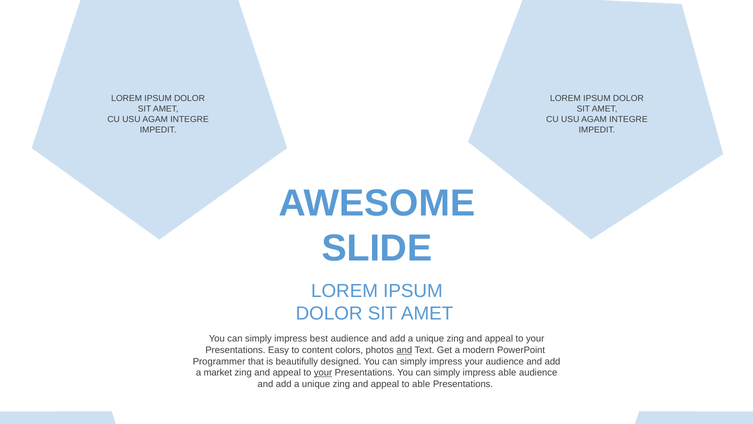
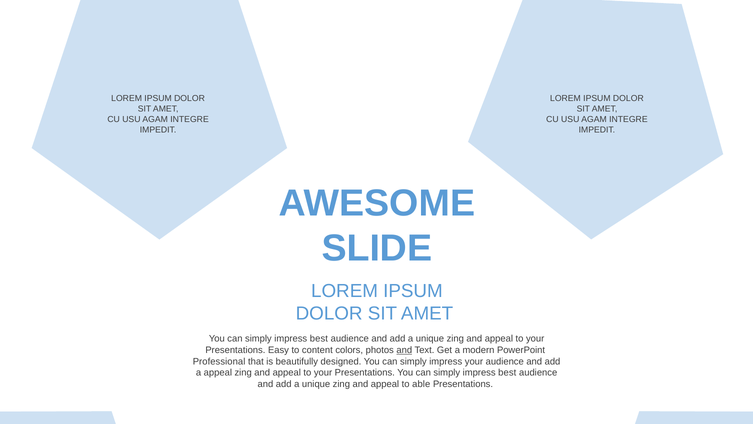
Programmer: Programmer -> Professional (219, 361)
a market: market -> appeal (218, 372)
your underline: present -> none (323, 372)
able: able -> best (507, 372)
